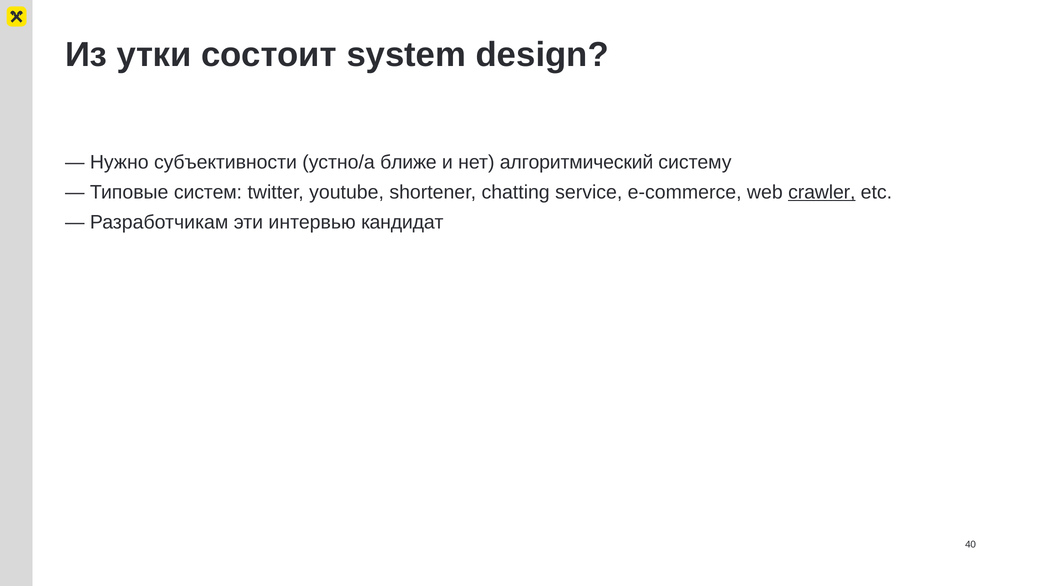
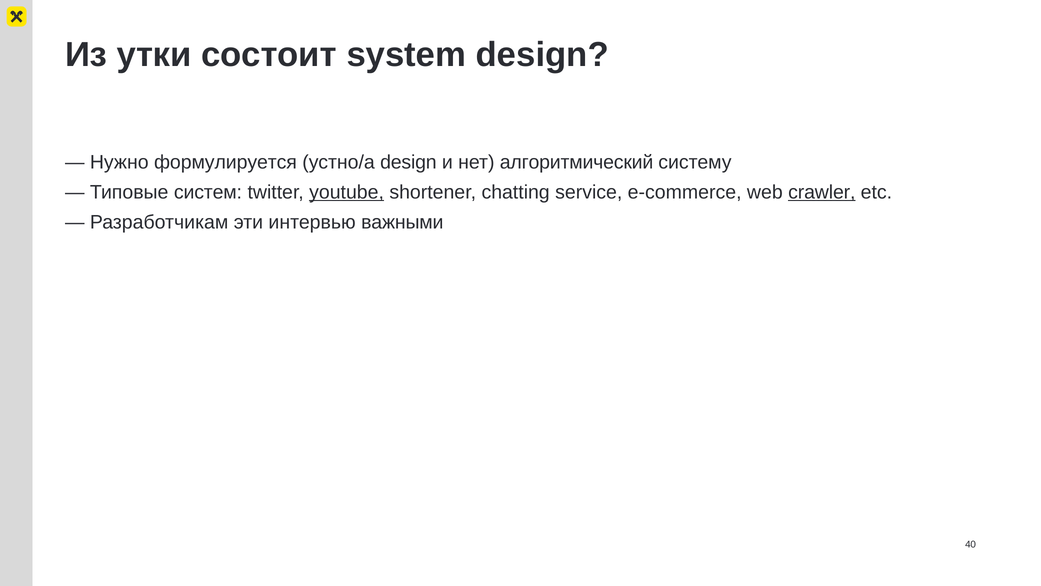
субъективности: субъективности -> формулируется (225, 162)
устно/а ближе: ближе -> design (408, 162)
youtube underline: none -> present (347, 192)
кандидат: кандидат -> важными (402, 222)
